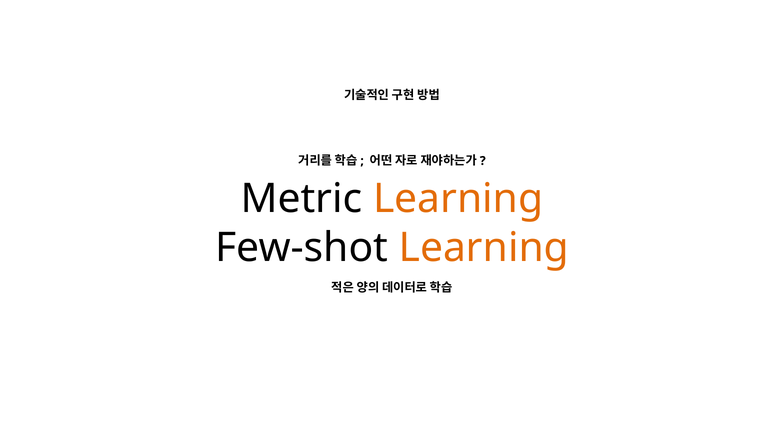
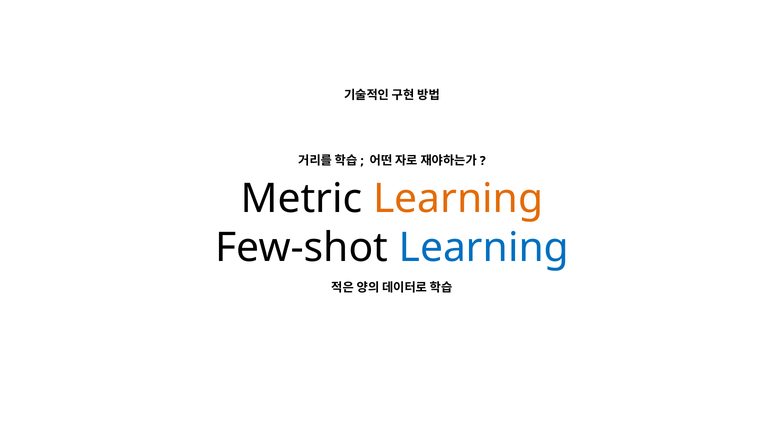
Learning colour: orange -> blue (484, 248)
